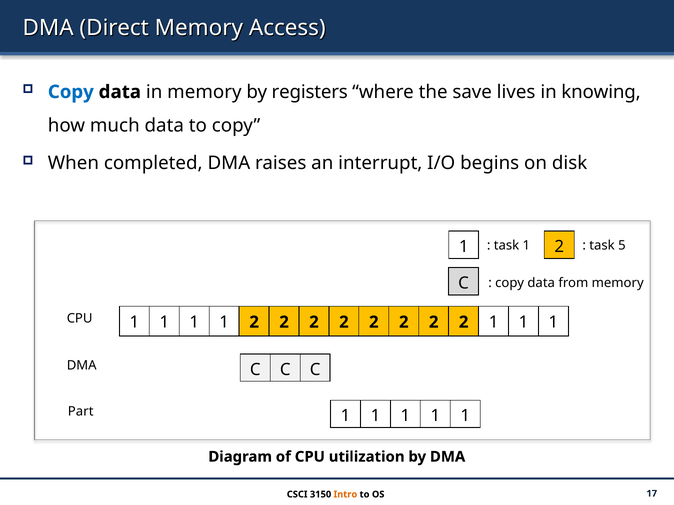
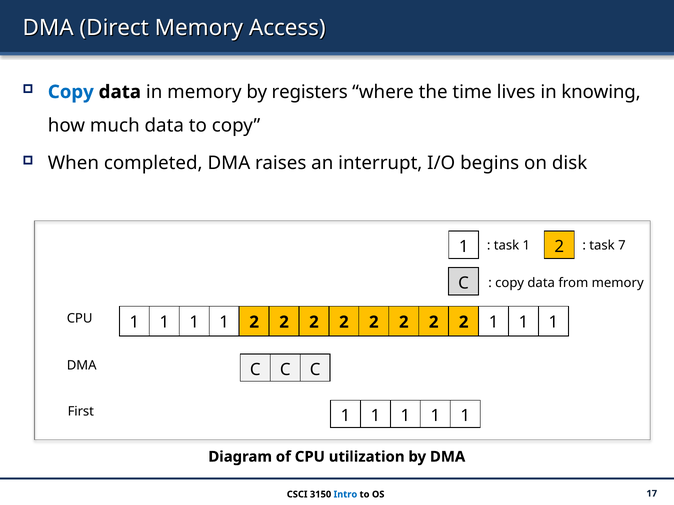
save: save -> time (472, 92)
5: 5 -> 7 (622, 246)
Part: Part -> First (81, 412)
Intro colour: orange -> blue (345, 495)
